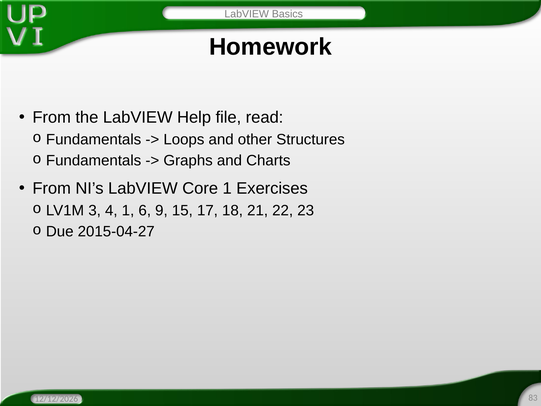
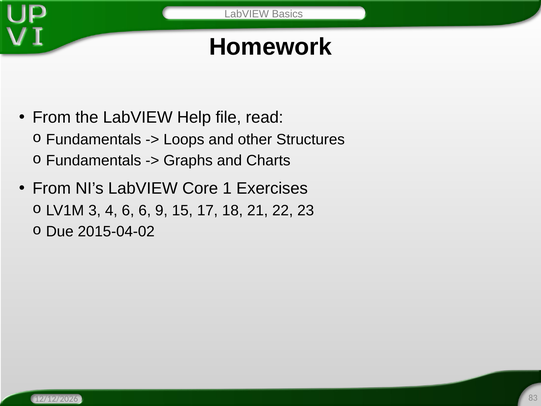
4 1: 1 -> 6 (128, 210)
2015-04-27: 2015-04-27 -> 2015-04-02 (116, 231)
